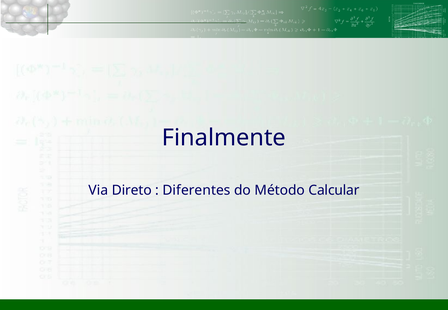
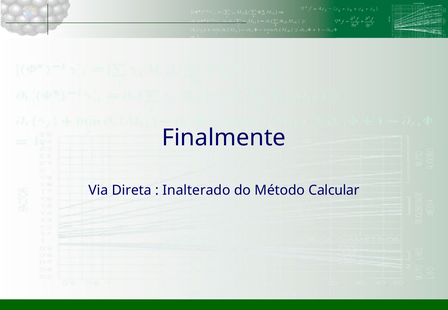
Direto: Direto -> Direta (132, 190)
Diferentes: Diferentes -> Inalterado (196, 190)
